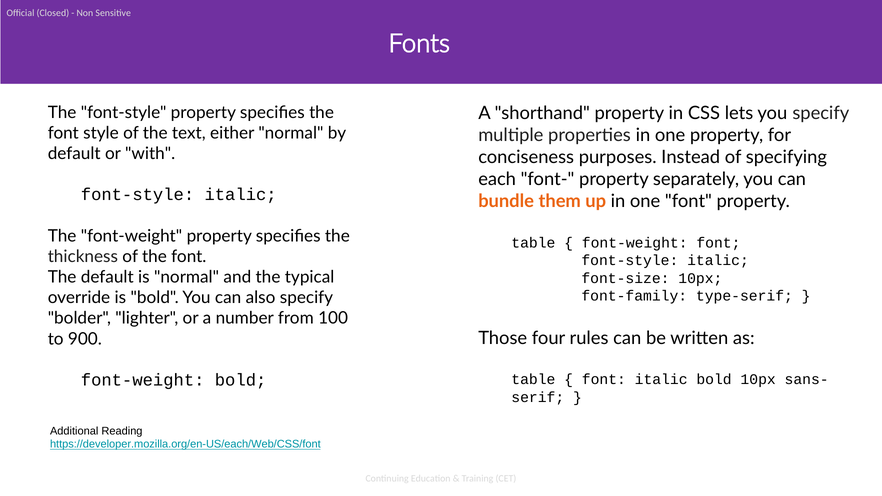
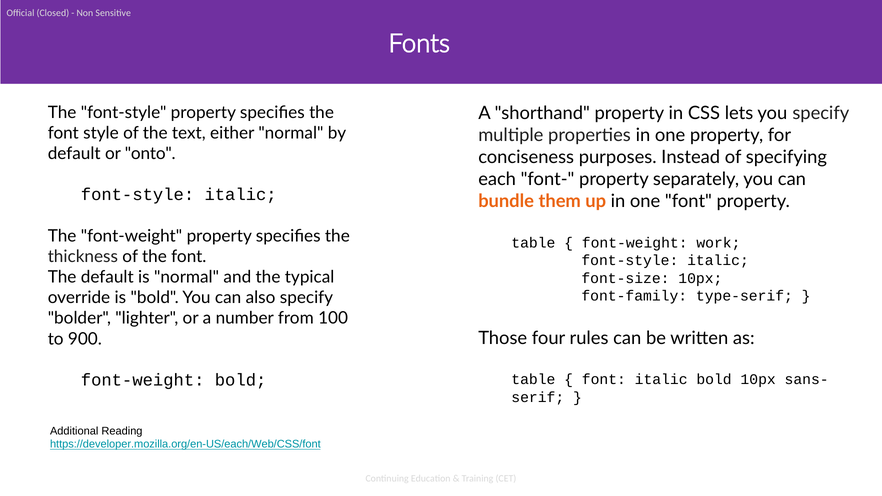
with: with -> onto (150, 154)
font-weight font: font -> work (718, 243)
